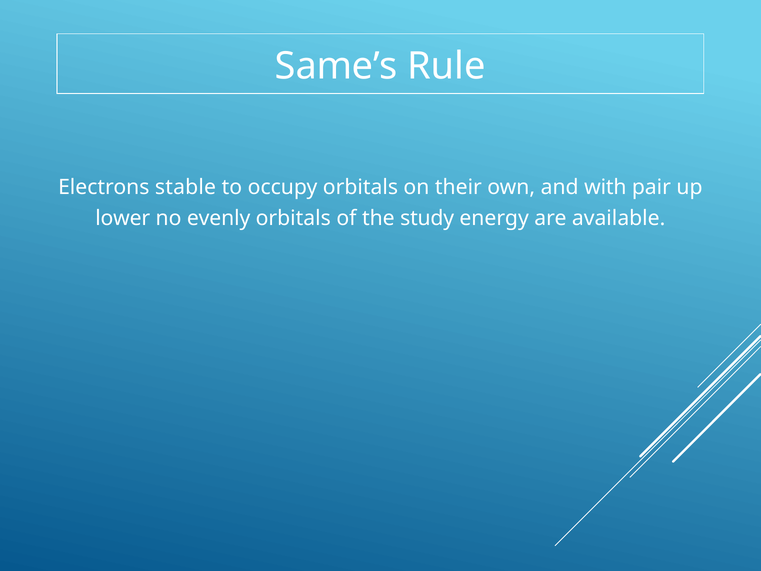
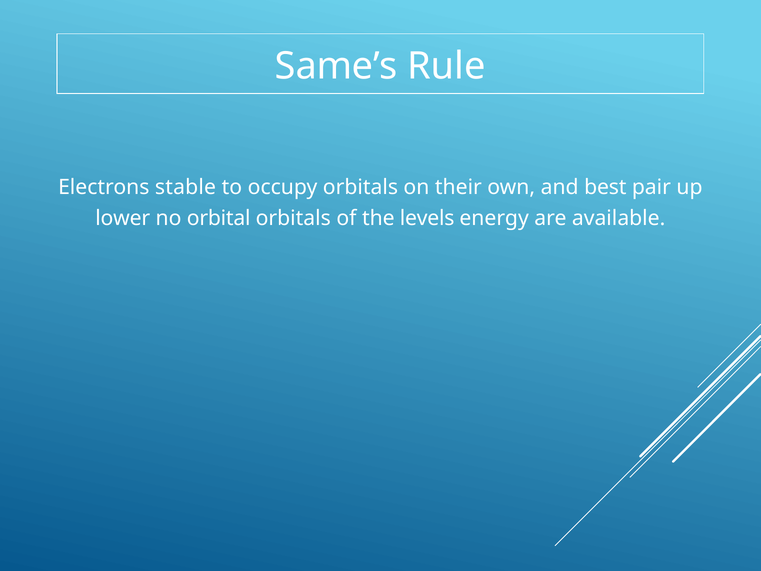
with: with -> best (605, 187)
evenly: evenly -> orbital (219, 218)
study: study -> levels (427, 218)
